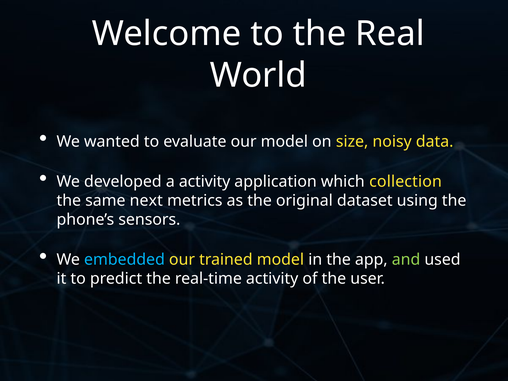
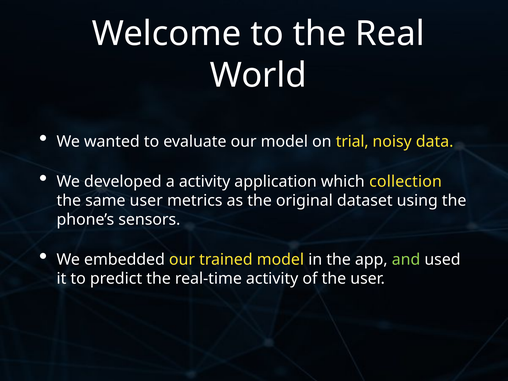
size: size -> trial (352, 142)
same next: next -> user (146, 201)
embedded colour: light blue -> white (124, 260)
